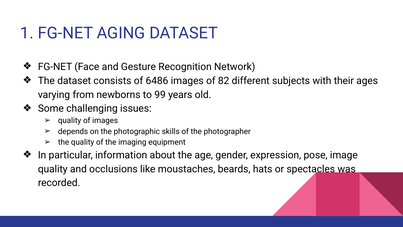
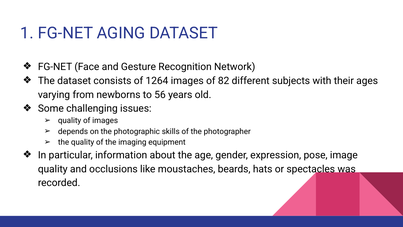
6486: 6486 -> 1264 (157, 81)
99: 99 -> 56 (160, 95)
